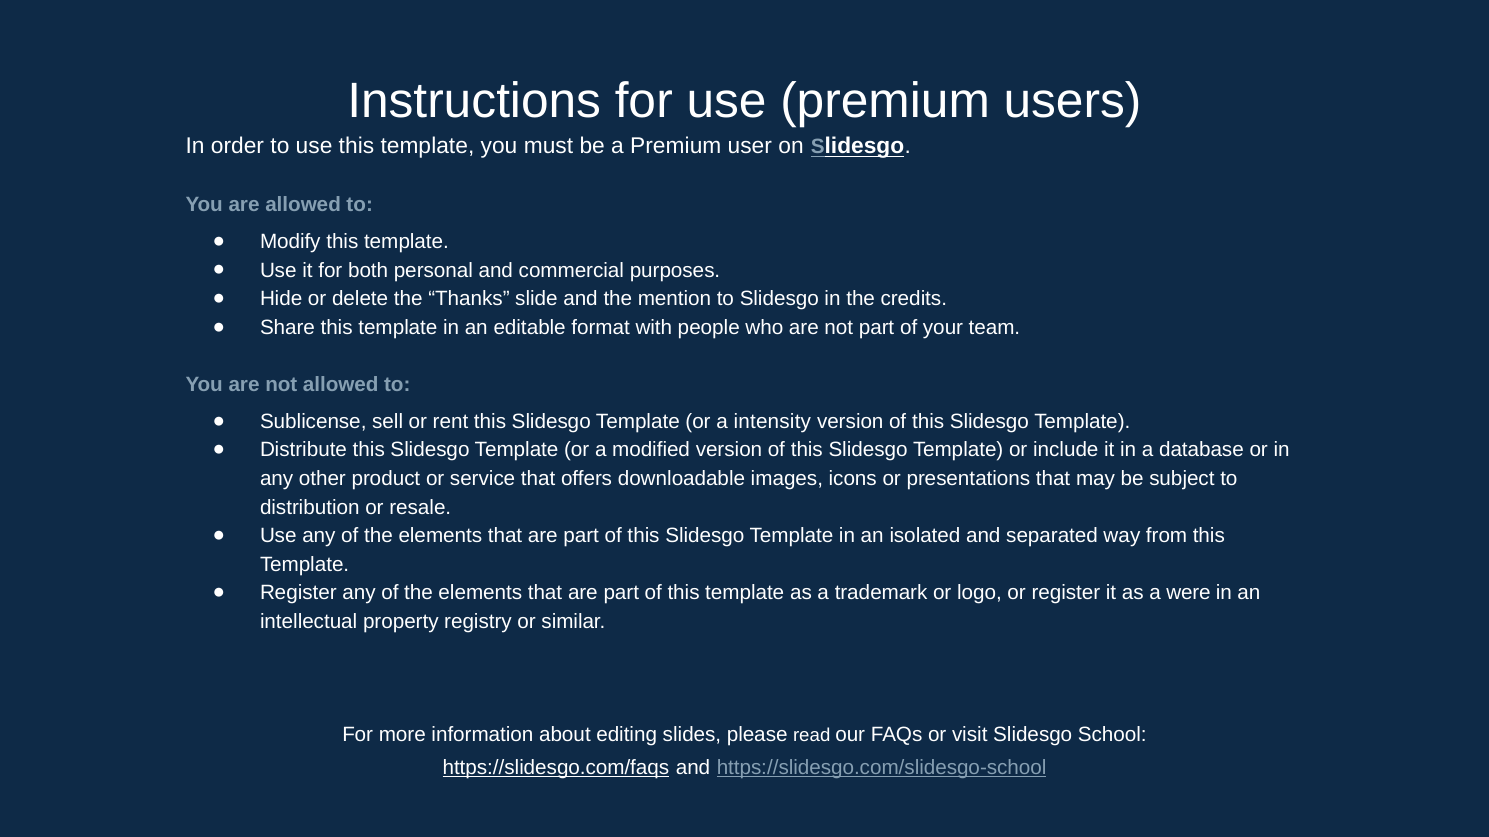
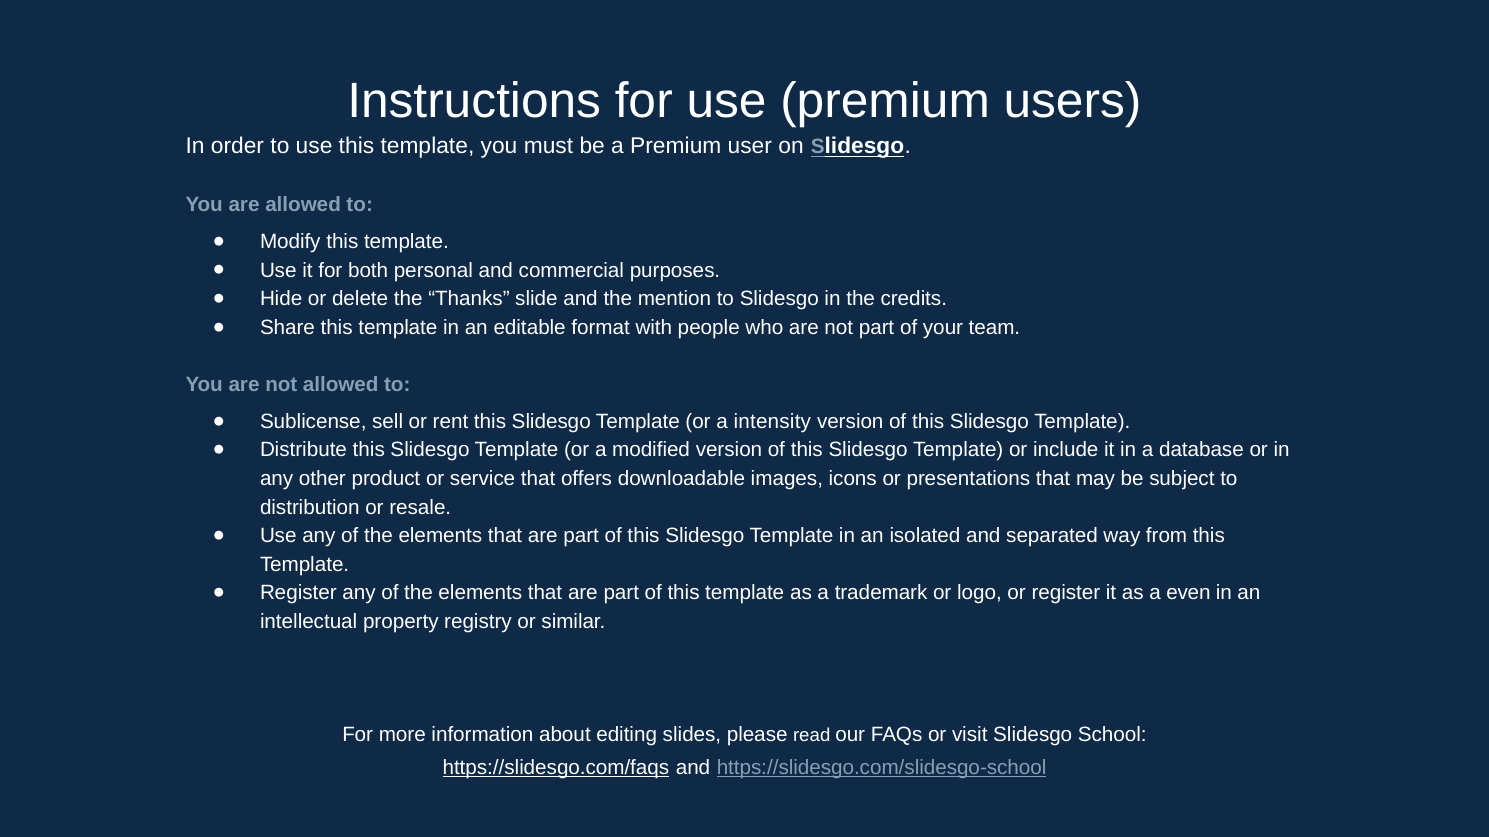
were: were -> even (1188, 593)
